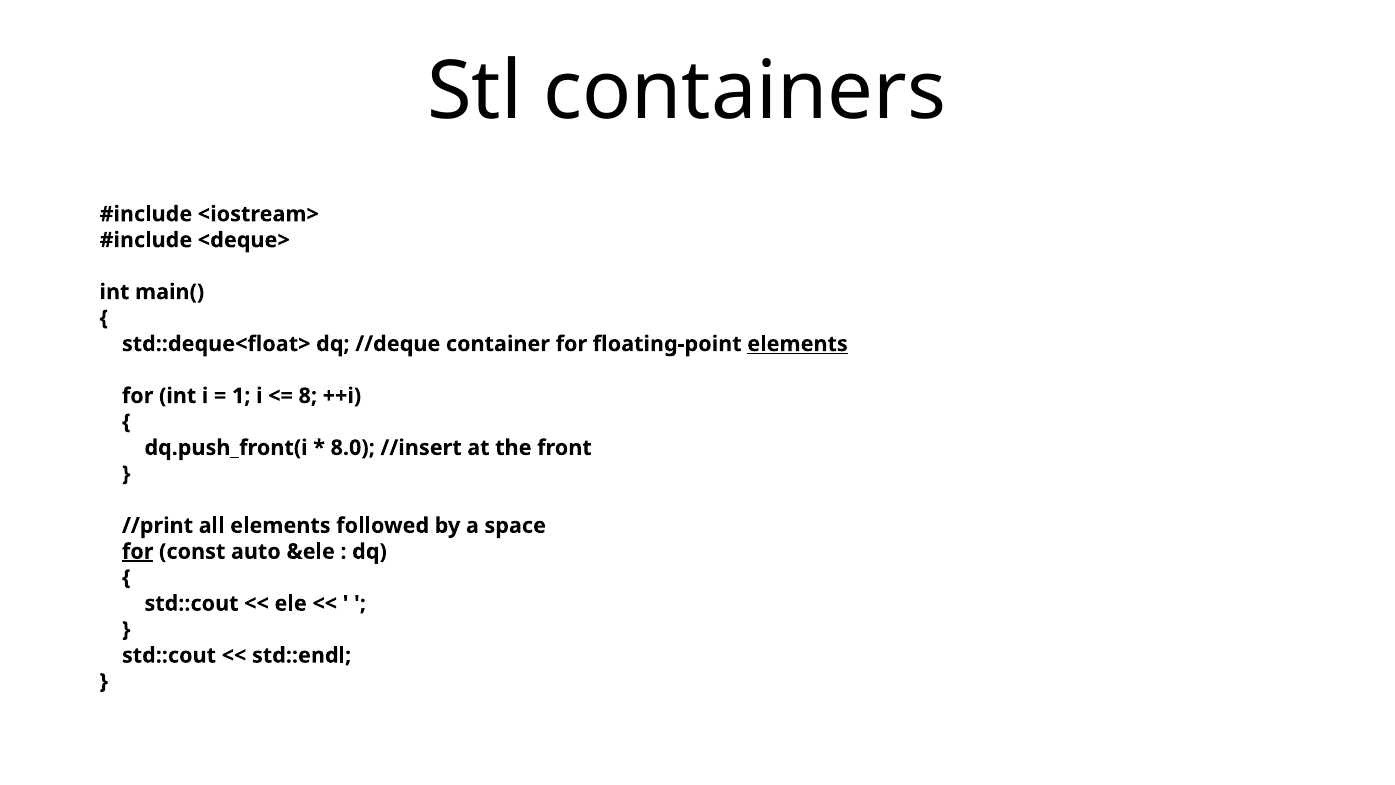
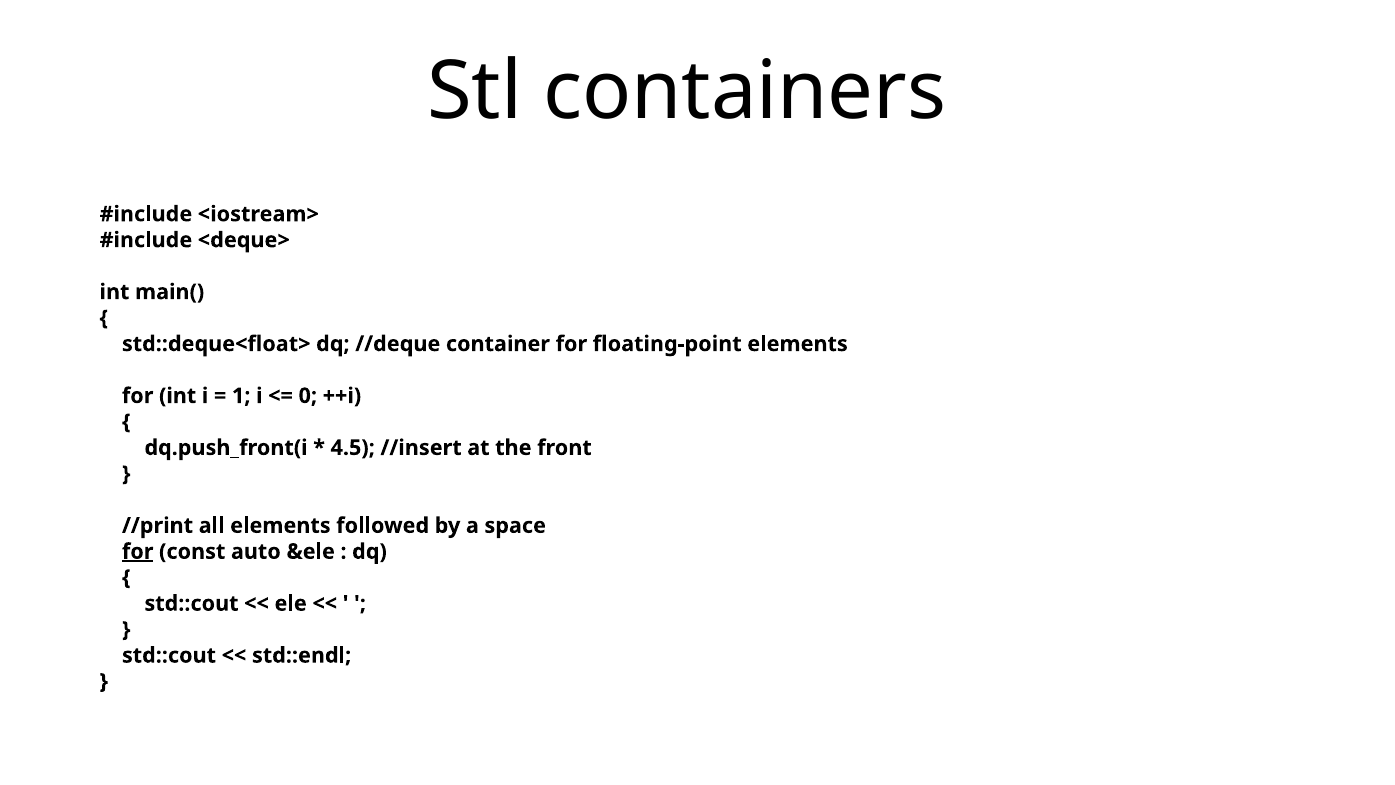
elements underline: present -> none (797, 344)
8: 8 -> 0 (308, 396)
8.0: 8.0 -> 4.5 (353, 448)
